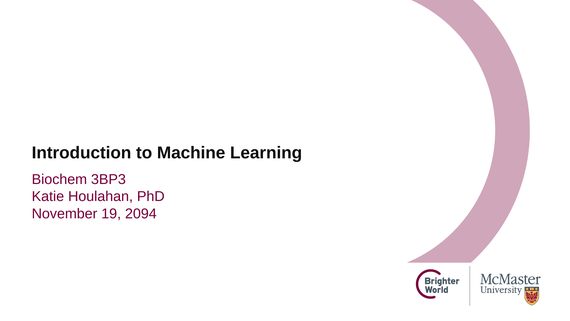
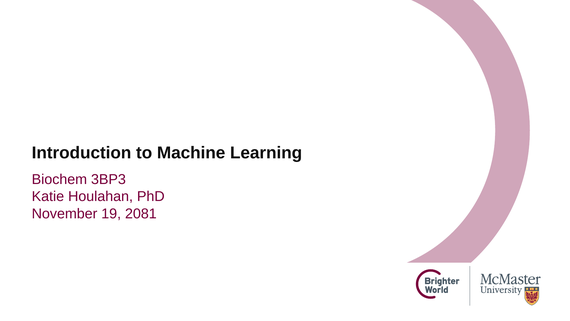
2094: 2094 -> 2081 (141, 213)
